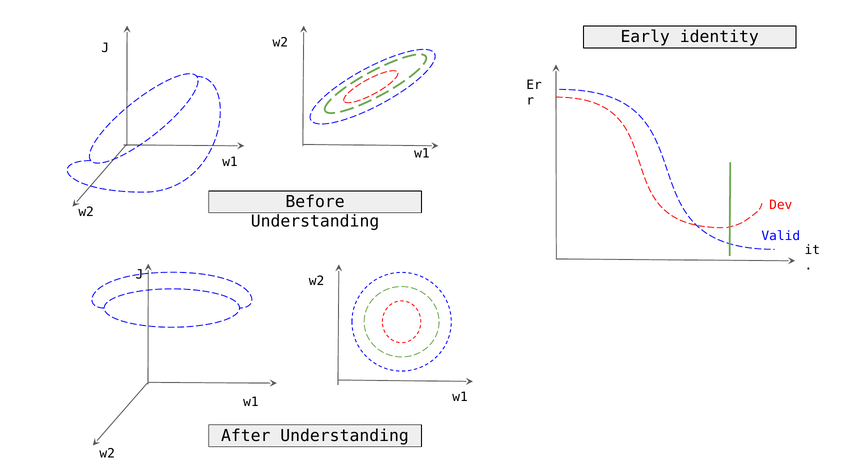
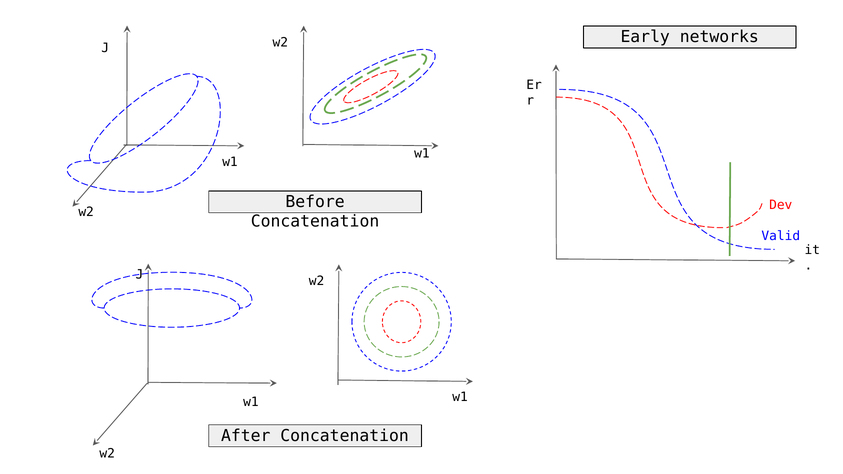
identity: identity -> networks (719, 37)
Understanding: Understanding -> Concatenation (315, 222)
After Understanding: Understanding -> Concatenation (345, 436)
